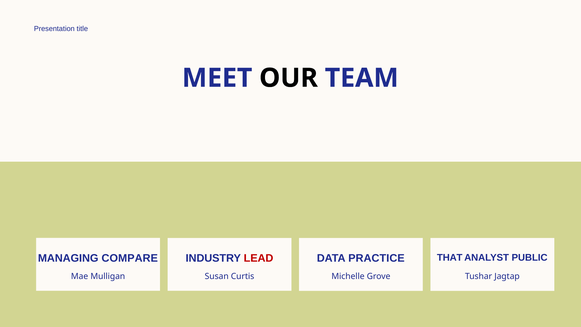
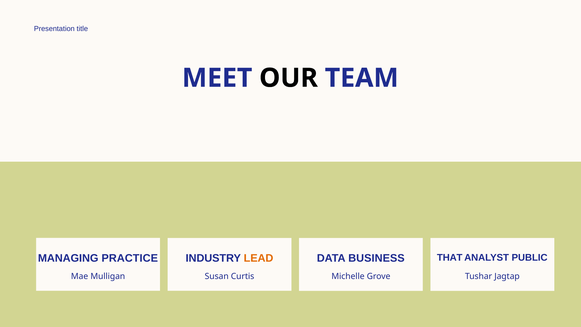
COMPARE: COMPARE -> PRACTICE (130, 258)
LEAD colour: red -> orange (259, 258)
PRACTICE: PRACTICE -> BUSINESS (376, 258)
